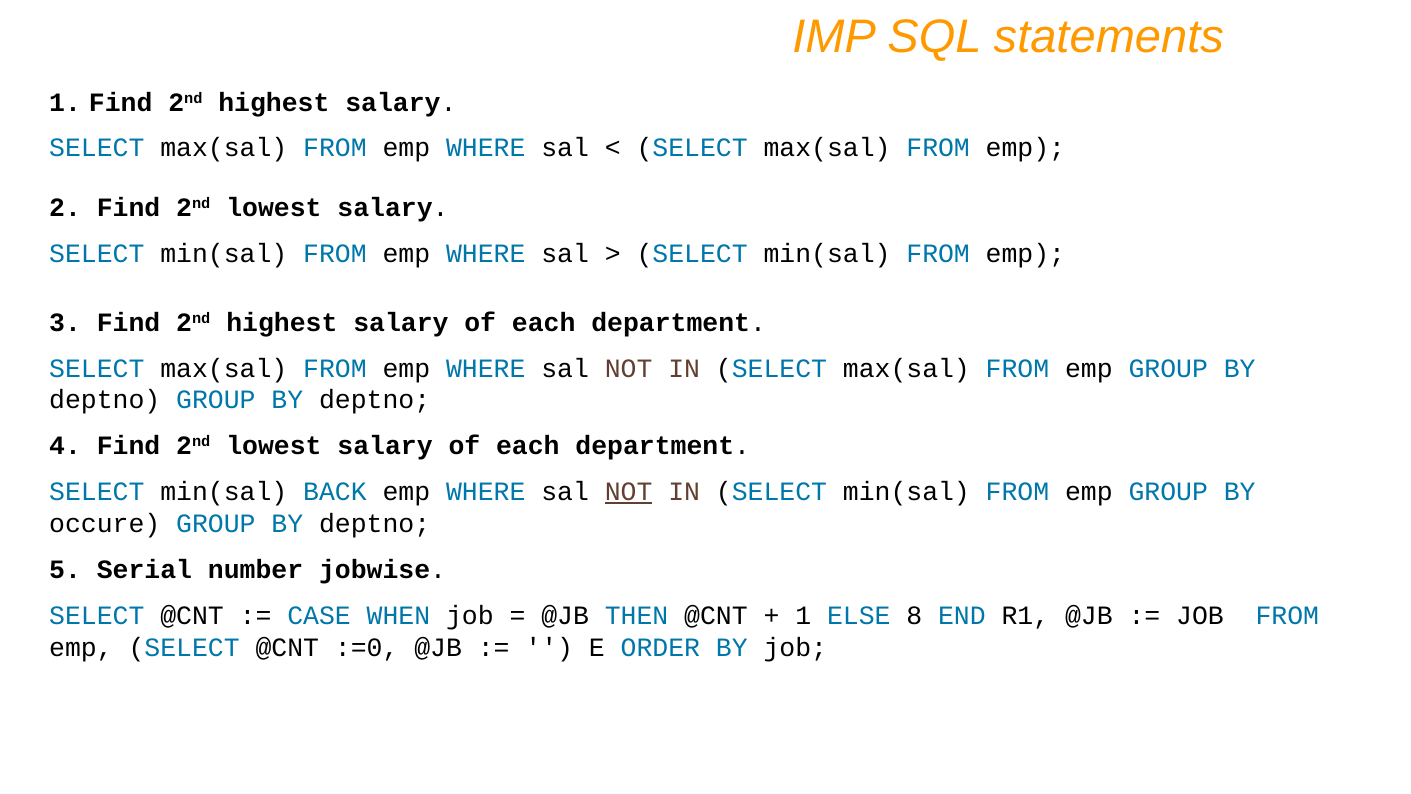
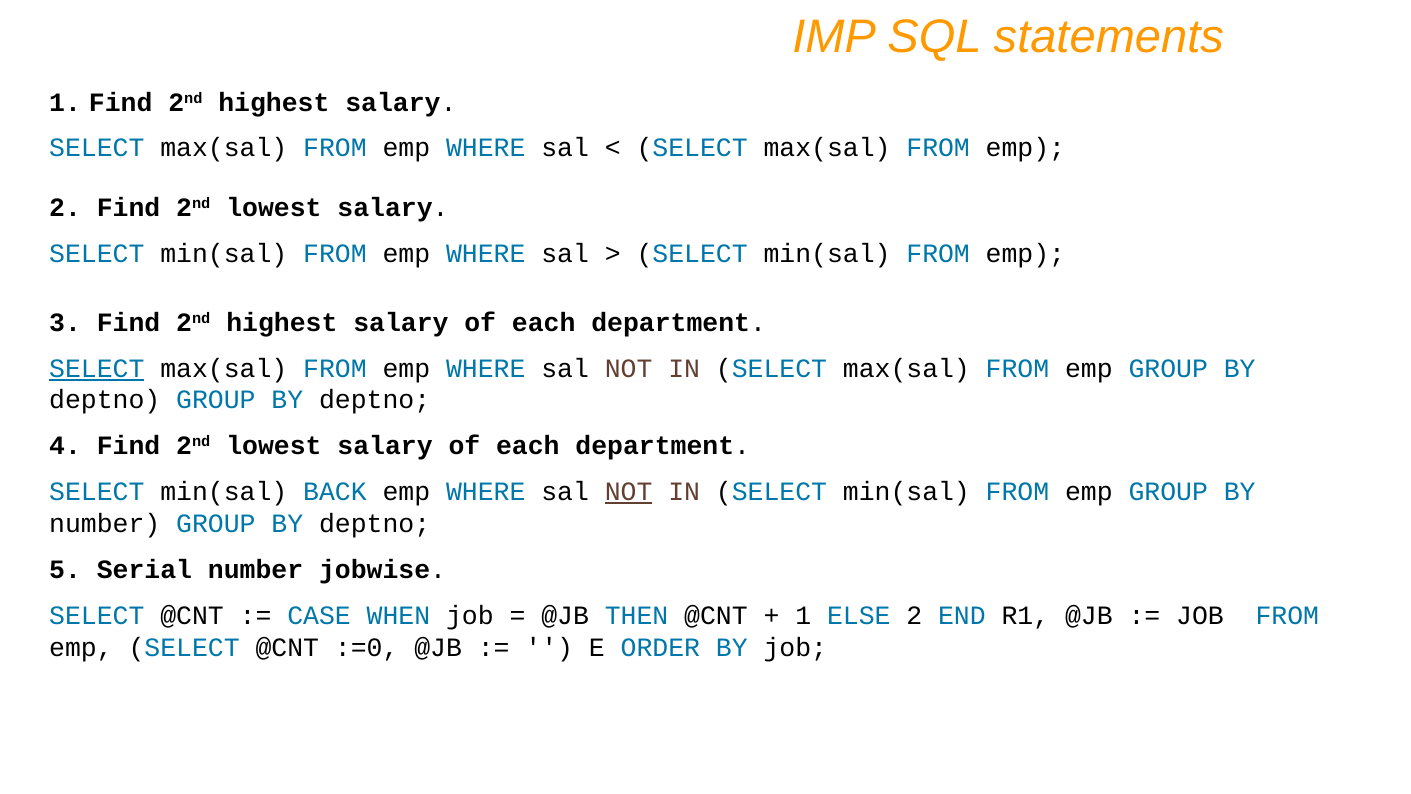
SELECT underline: none -> present (97, 368)
occure: occure -> number (105, 523)
ELSE 8: 8 -> 2 (914, 616)
